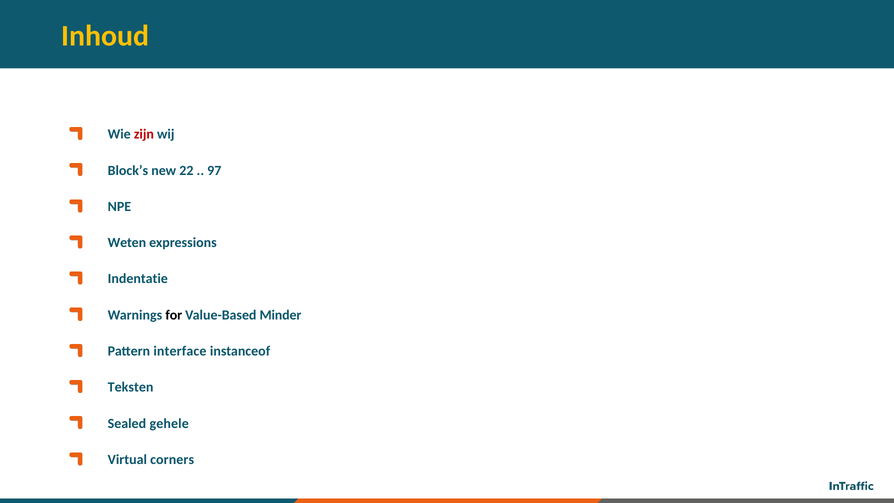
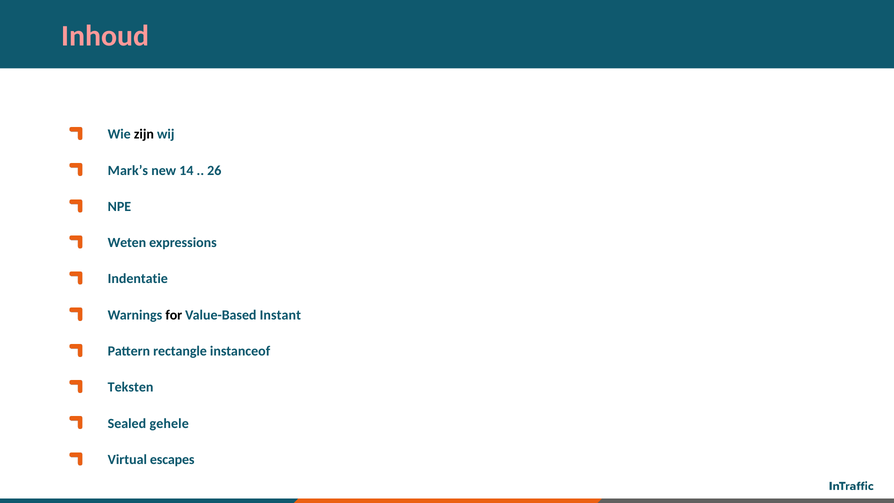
Inhoud colour: yellow -> pink (105, 36)
zijn colour: red -> black (144, 134)
Block’s: Block’s -> Mark’s (128, 170)
22: 22 -> 14 (186, 170)
97: 97 -> 26 (214, 170)
Minder: Minder -> Instant (280, 315)
interface: interface -> rectangle (180, 351)
corners: corners -> escapes (172, 459)
